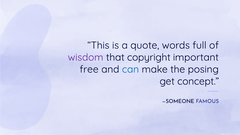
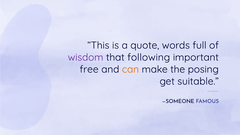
copyright: copyright -> following (149, 57)
can colour: blue -> orange (130, 69)
concept: concept -> suitable (198, 81)
